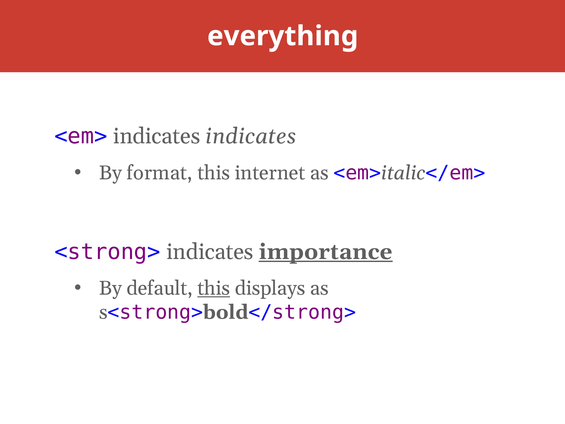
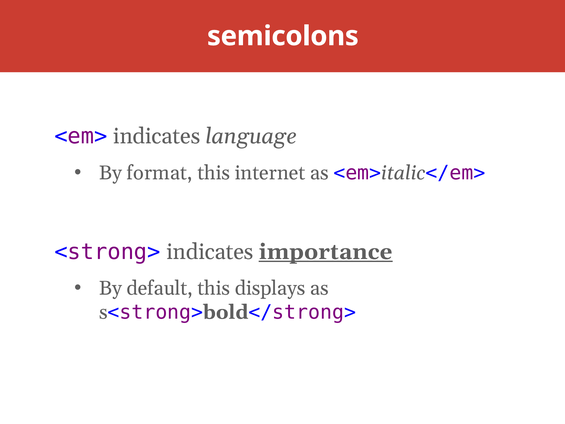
everything: everything -> semicolons (283, 36)
indicates indicates: indicates -> language (251, 136)
this underline: present -> none (214, 288)
